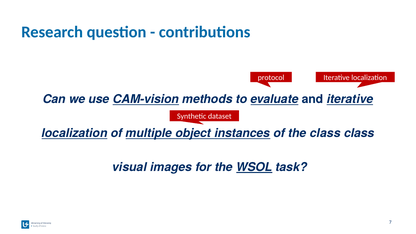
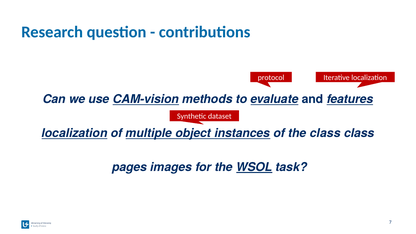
and iterative: iterative -> features (350, 99)
visual: visual -> pages (130, 167)
